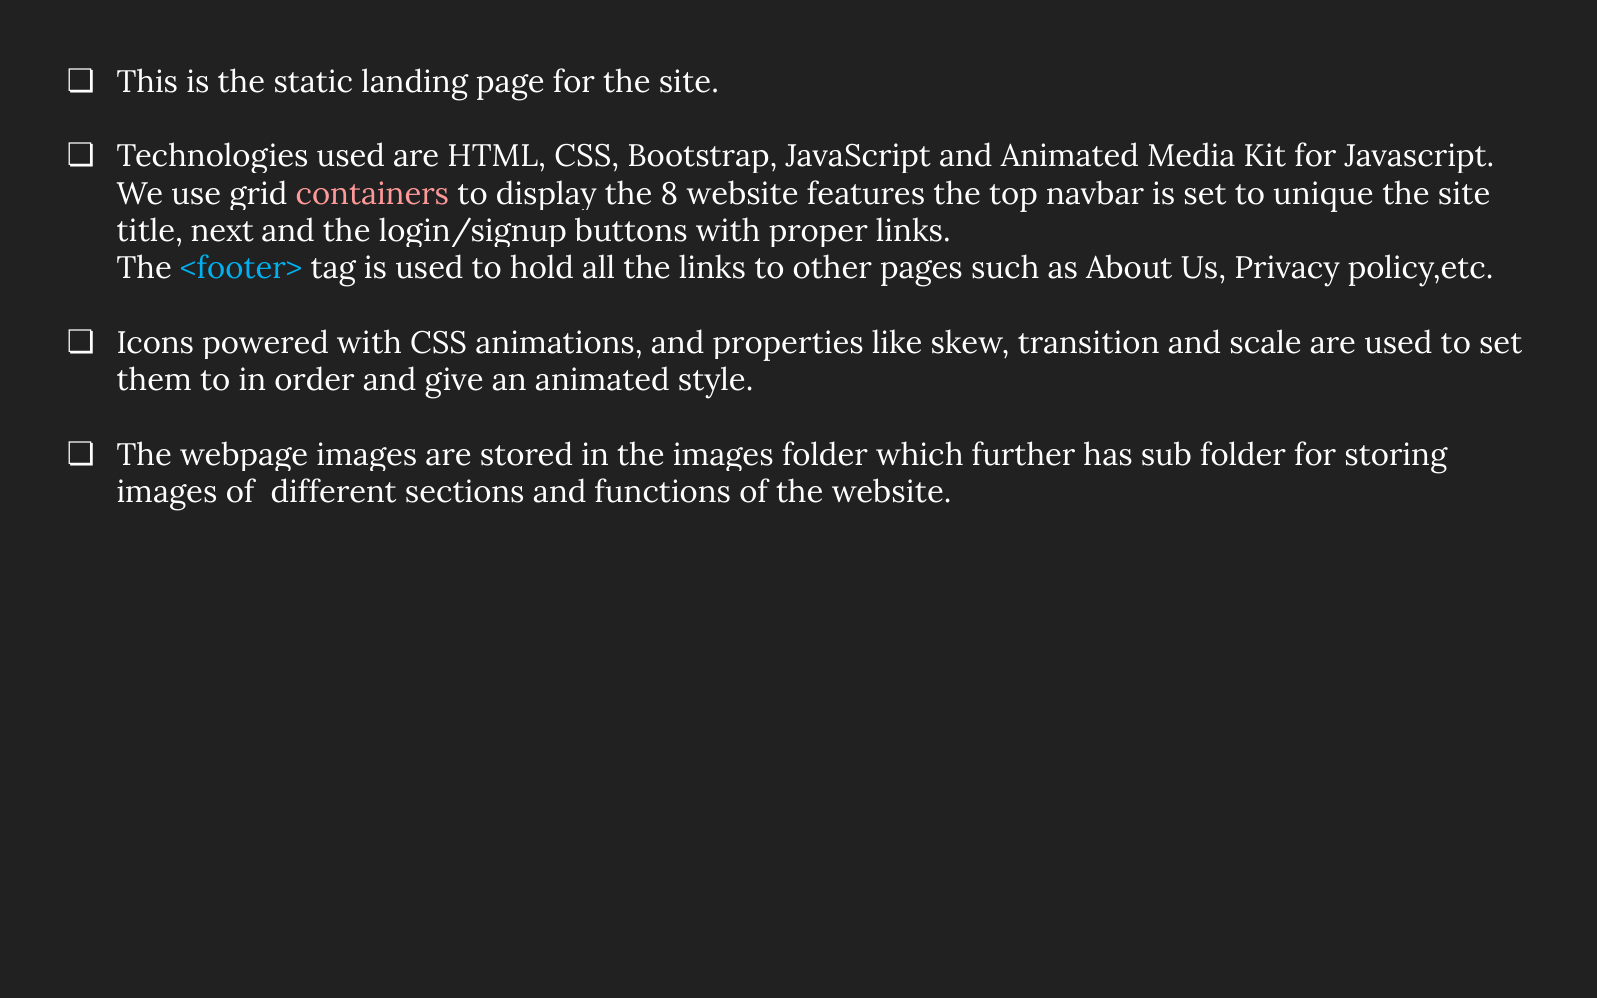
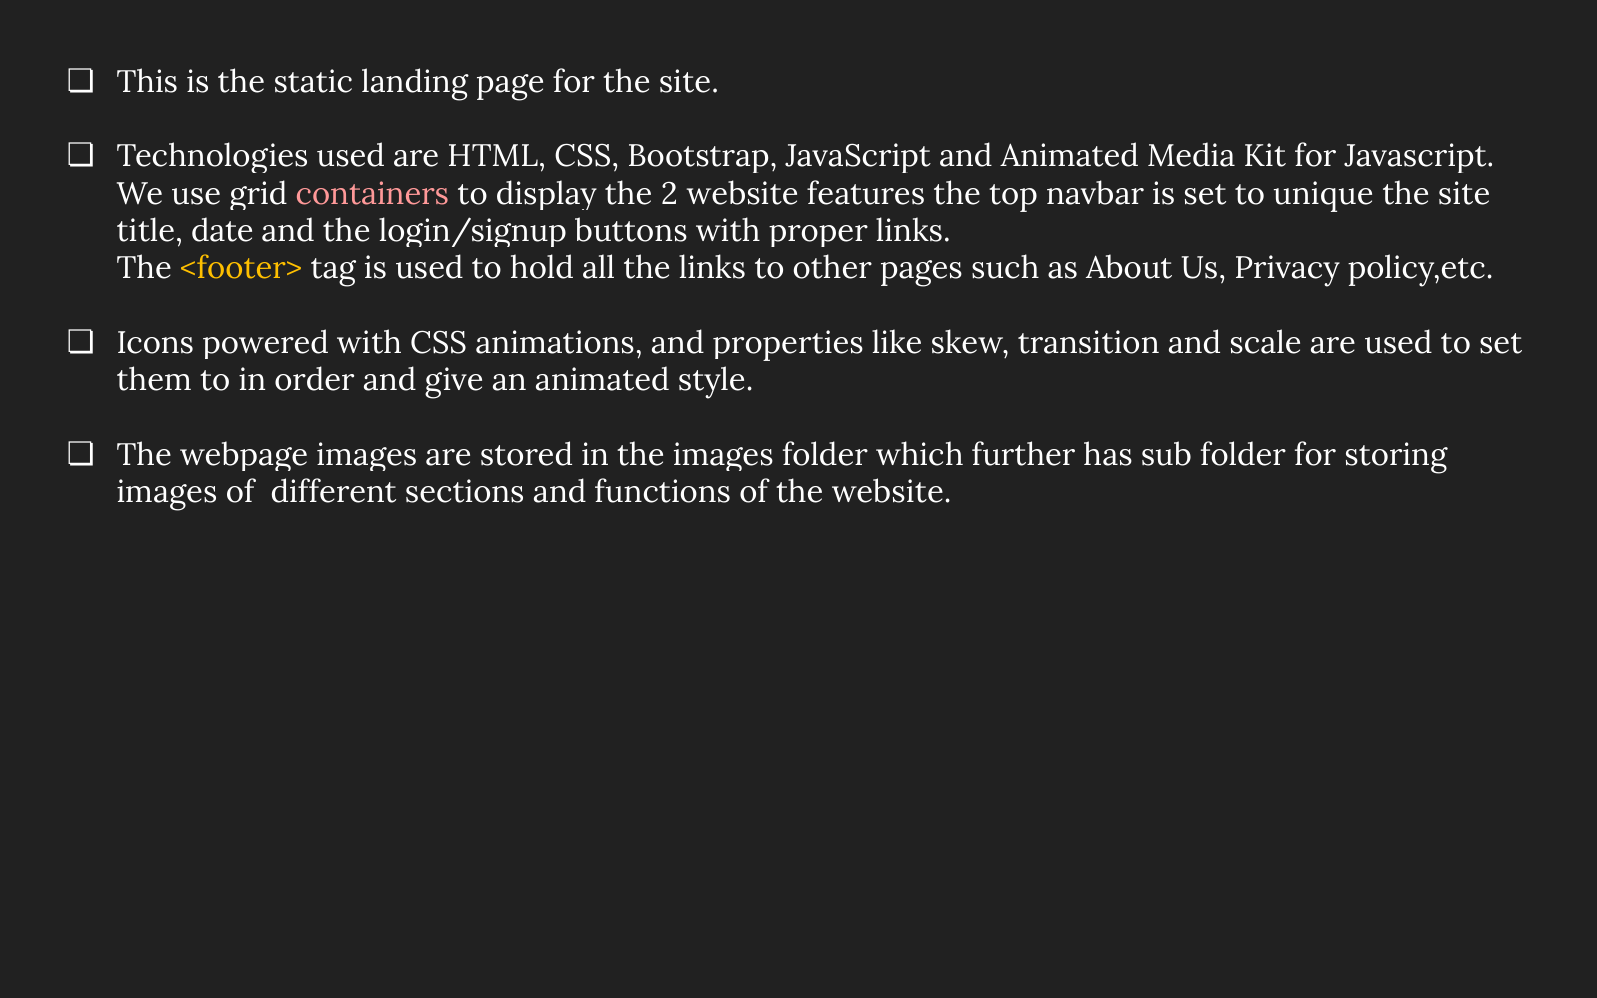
8: 8 -> 2 (669, 194)
next: next -> date (222, 231)
<footer> colour: light blue -> yellow (241, 268)
